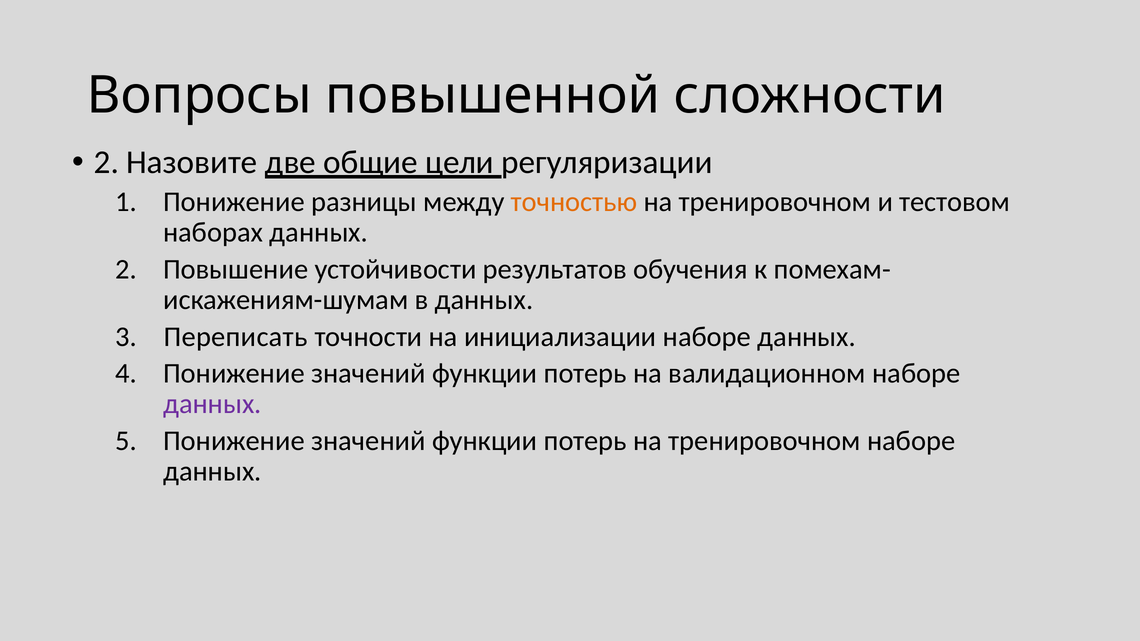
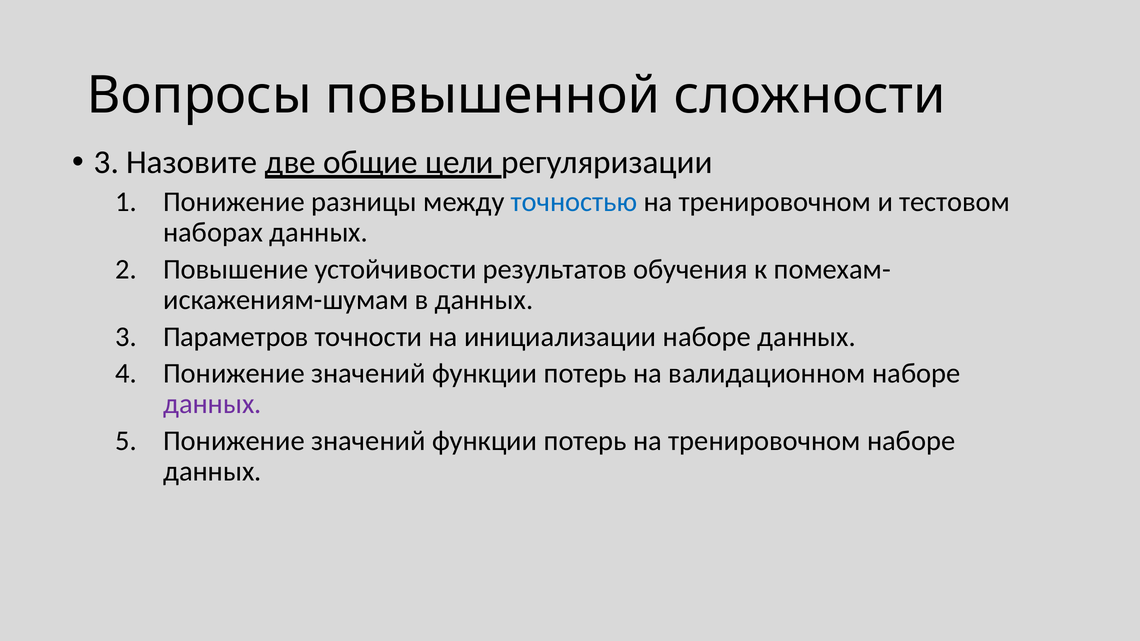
2: 2 -> 3 (106, 163)
точностью colour: orange -> blue (574, 202)
Переписать: Переписать -> Параметров (236, 337)
